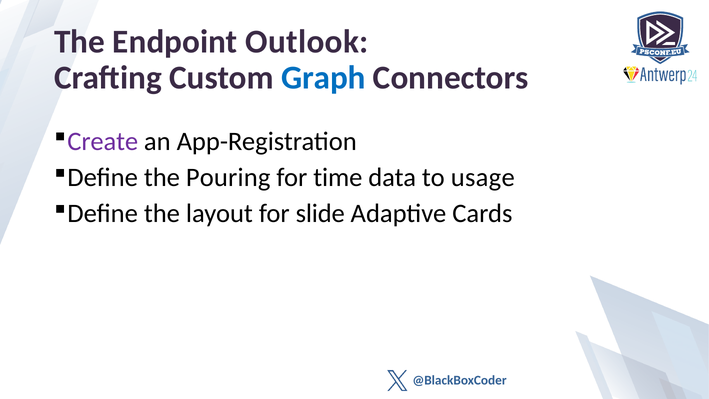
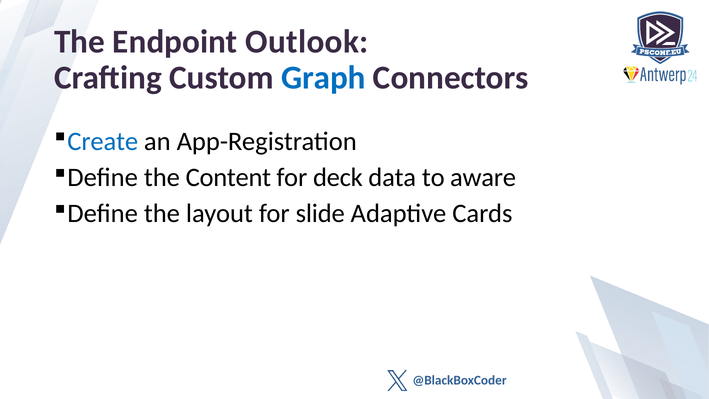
Create colour: purple -> blue (103, 141)
Pouring: Pouring -> Content (228, 178)
time: time -> deck (338, 178)
usage: usage -> aware (483, 178)
